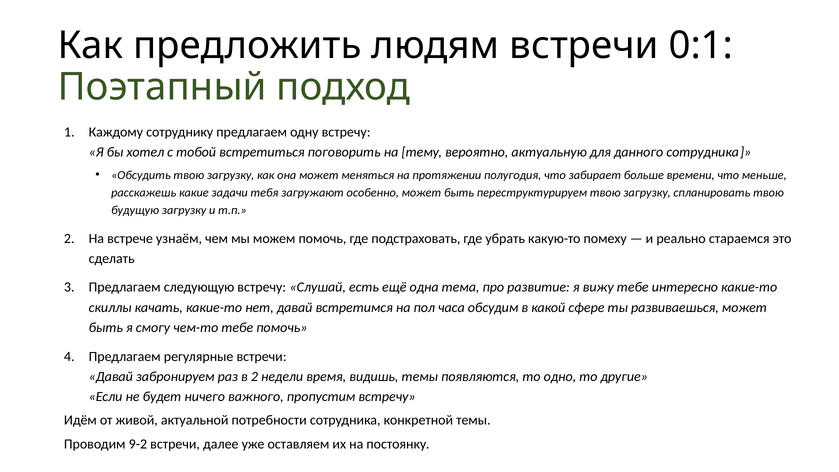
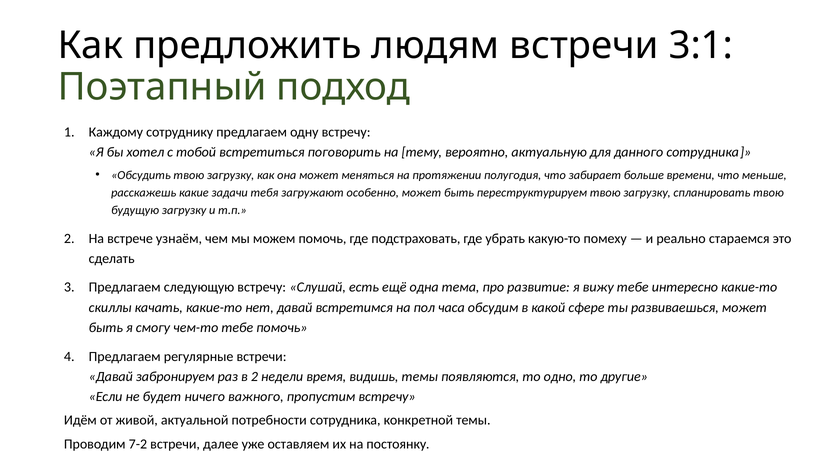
0:1: 0:1 -> 3:1 (701, 46)
9-2: 9-2 -> 7-2 (138, 444)
